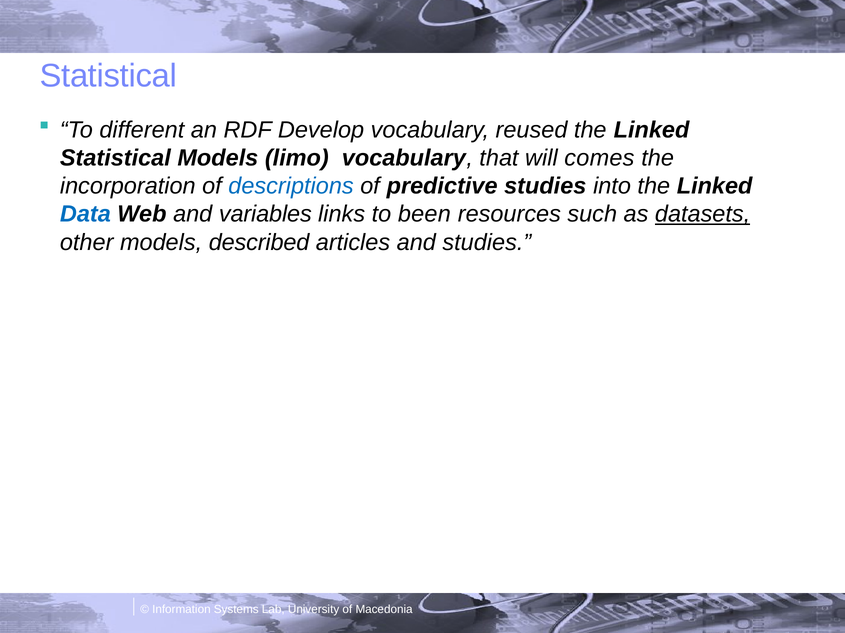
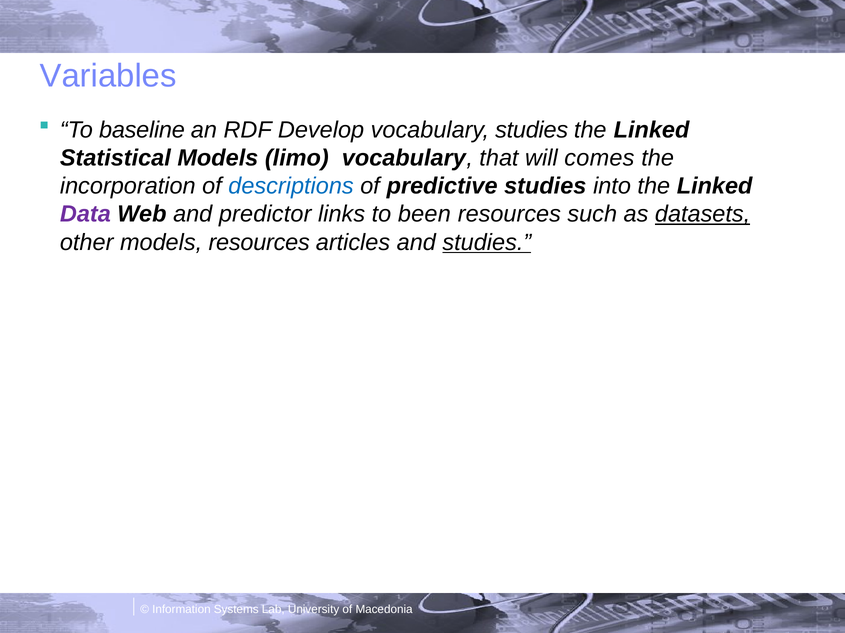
Statistical: Statistical -> Variables (108, 76)
different: different -> baseline (142, 130)
vocabulary reused: reused -> studies (532, 130)
Data colour: blue -> purple (85, 215)
variables: variables -> predictor (265, 215)
models described: described -> resources (259, 243)
studies underline: none -> present (487, 243)
